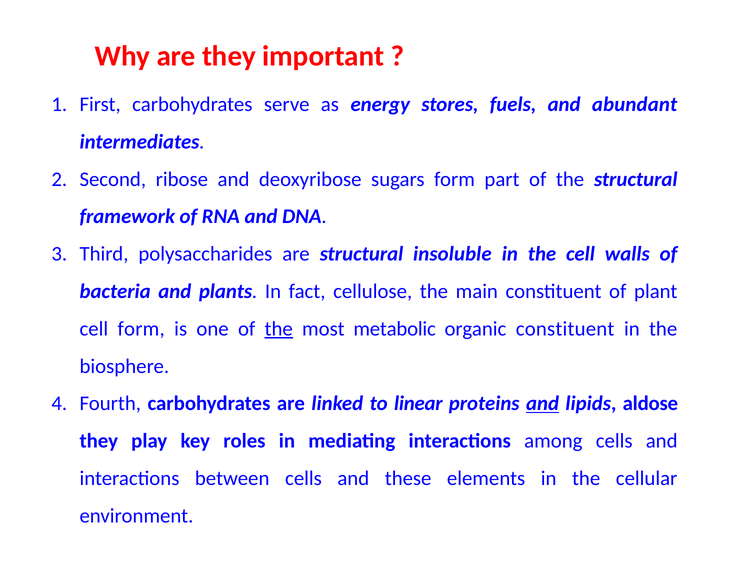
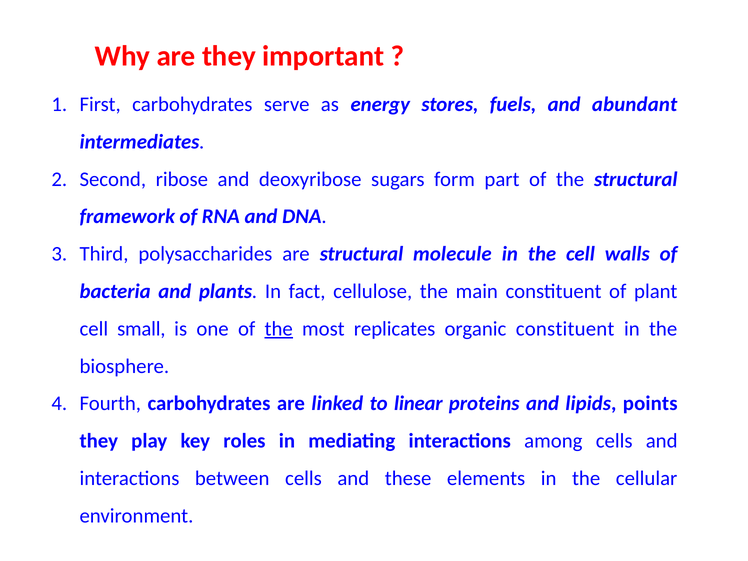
insoluble: insoluble -> molecule (452, 254)
cell form: form -> small (141, 329)
metabolic: metabolic -> replicates (395, 329)
and underline: present -> none (543, 404)
aldose: aldose -> points (650, 404)
